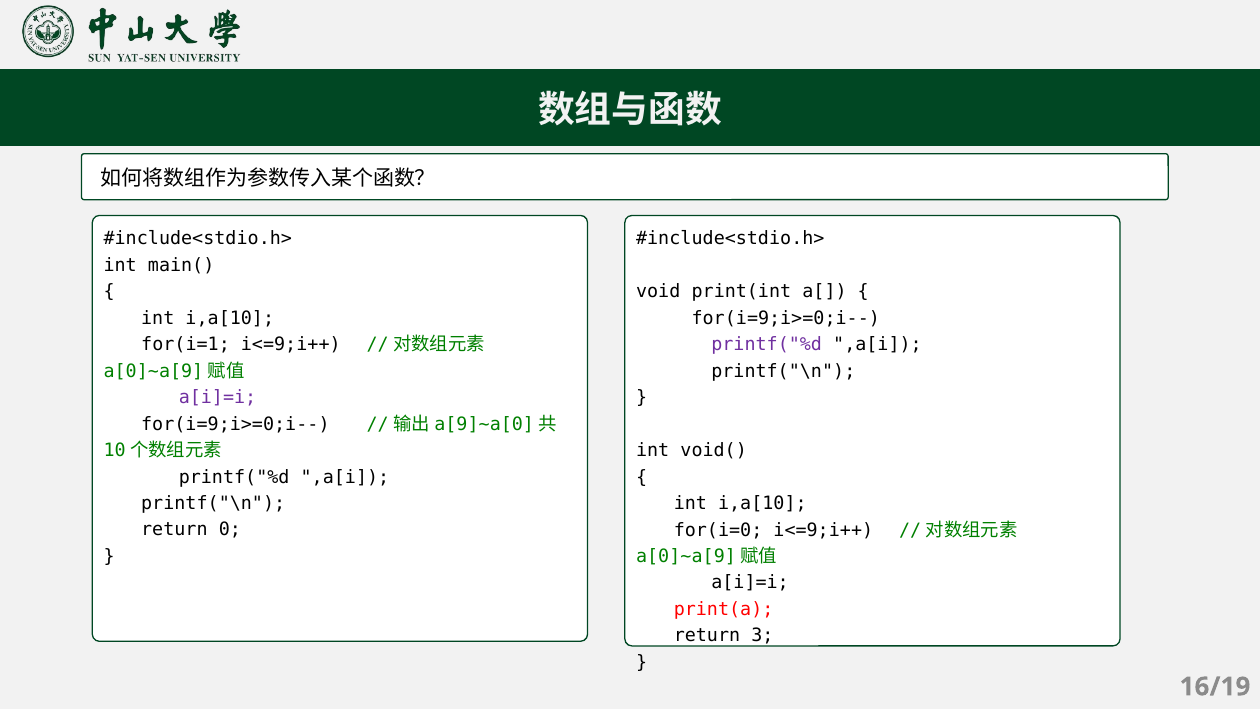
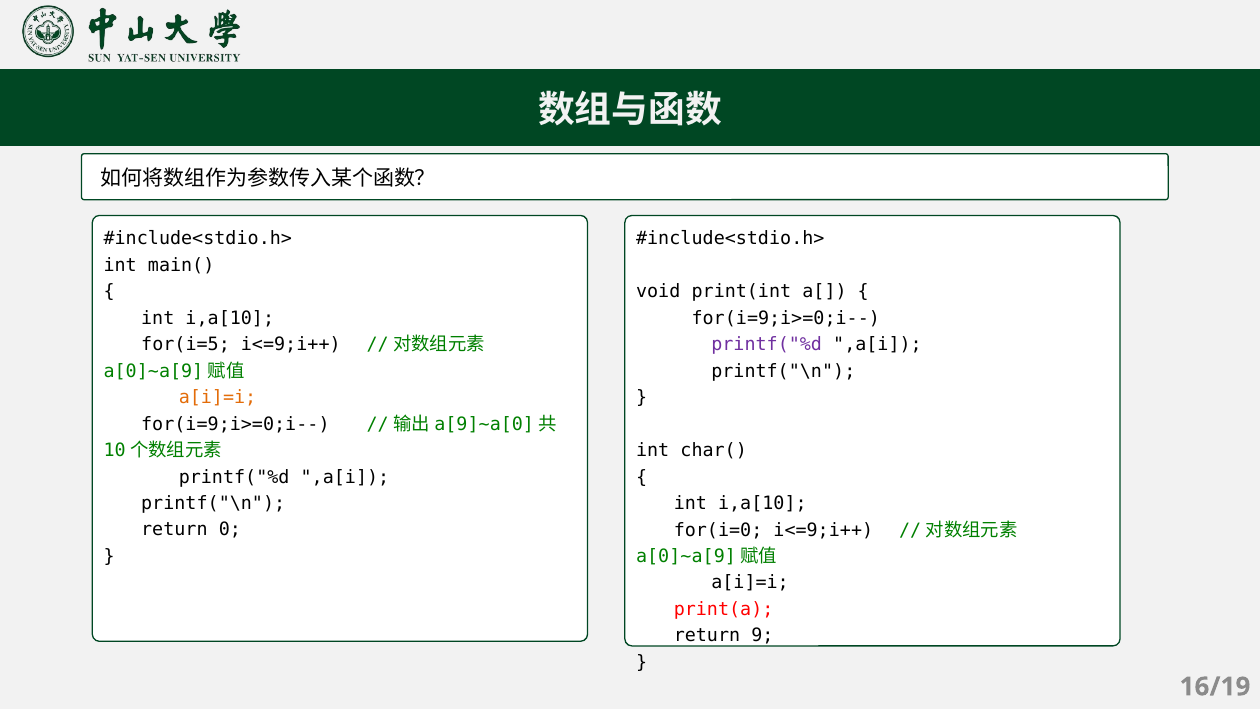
for(i=1: for(i=1 -> for(i=5 (186, 345)
a[i]=i colour: purple -> orange (218, 397)
void(: void( -> char( (714, 450)
3: 3 -> 9 (762, 636)
